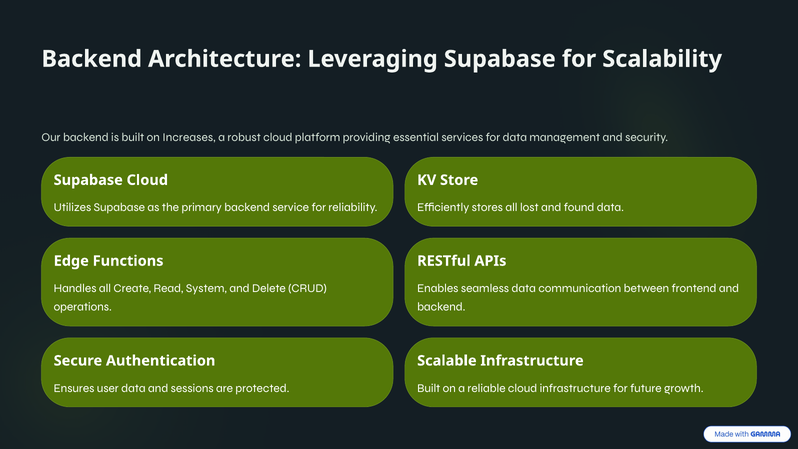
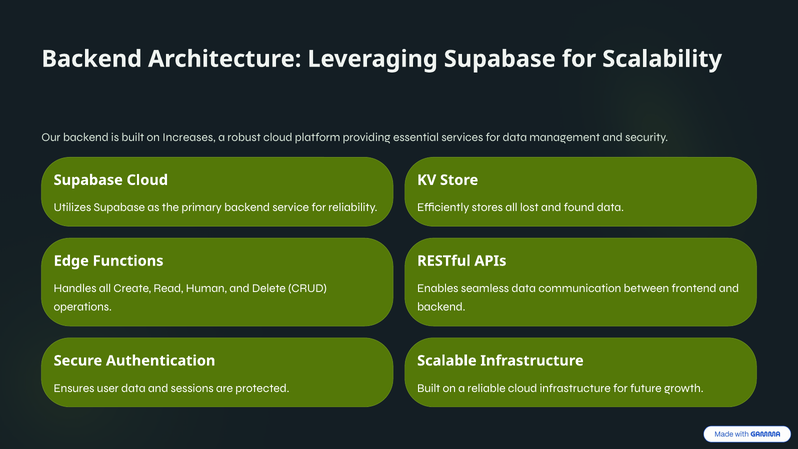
System: System -> Human (206, 288)
